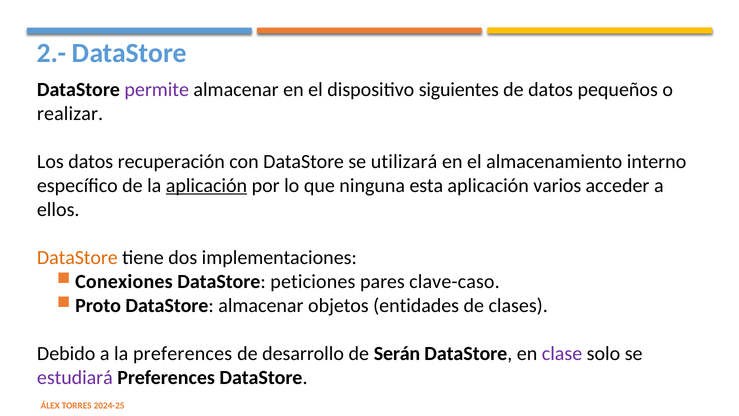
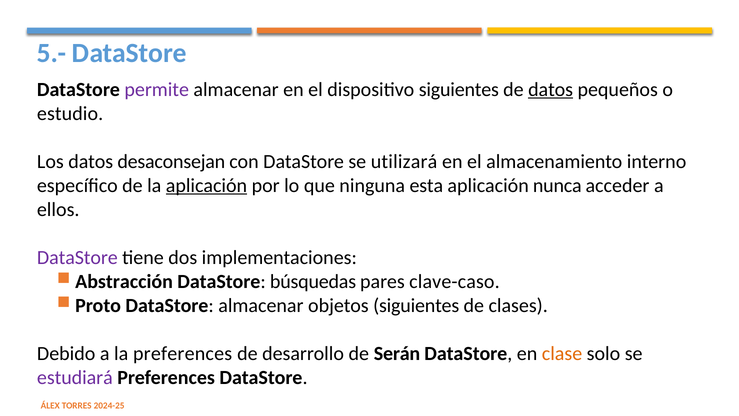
2.-: 2.- -> 5.- (52, 53)
datos underline: none -> present (551, 89)
realizar: realizar -> estudio (70, 113)
recuperación: recuperación -> desaconsejan (171, 161)
varios: varios -> nunca (557, 185)
DataStore colour: orange -> purple (77, 257)
Conexiones: Conexiones -> Abstracción (124, 281)
peticiones: peticiones -> búsquedas (313, 281)
objetos entidades: entidades -> siguientes (416, 305)
clase colour: purple -> orange (562, 353)
